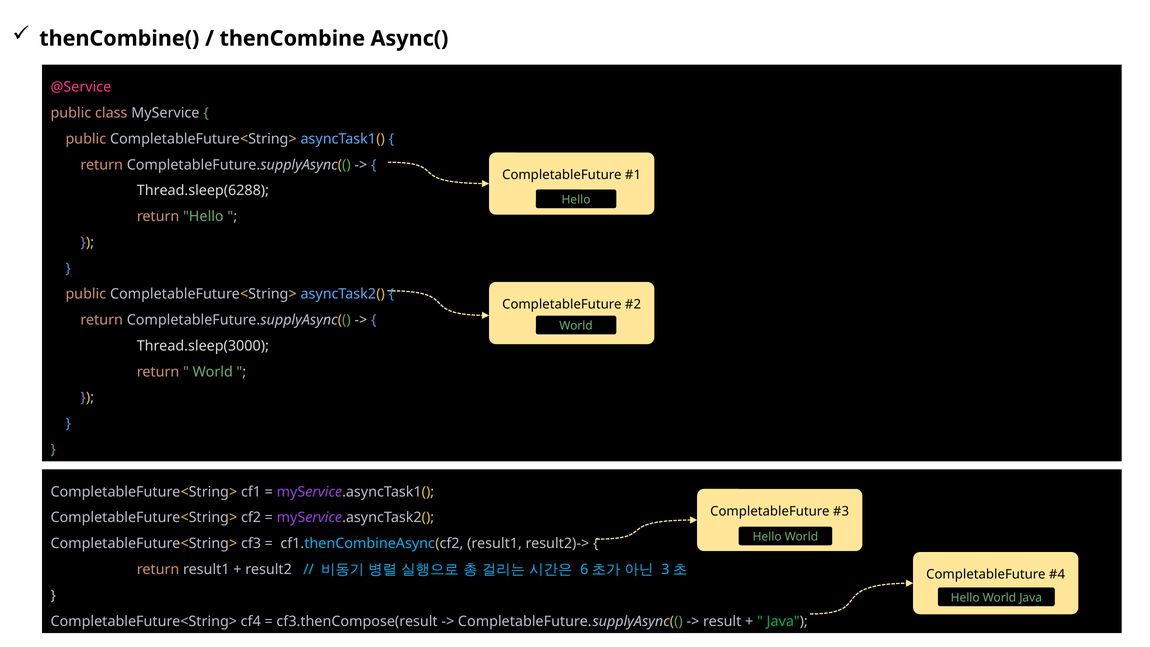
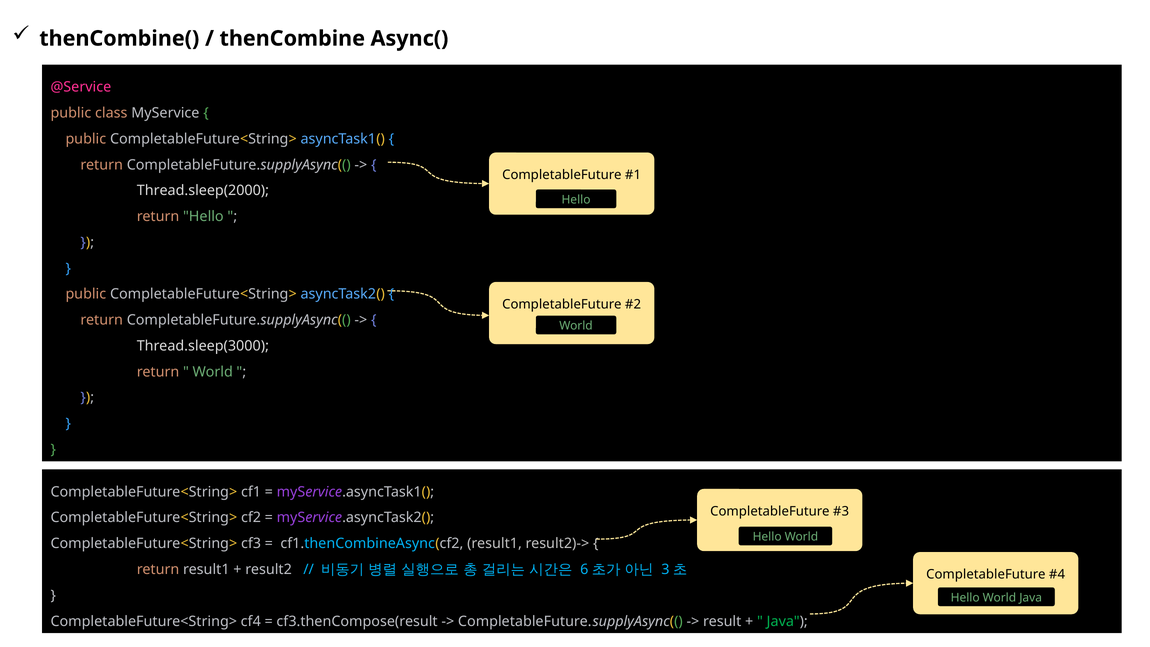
Thread.sleep(6288: Thread.sleep(6288 -> Thread.sleep(2000 (203, 191)
